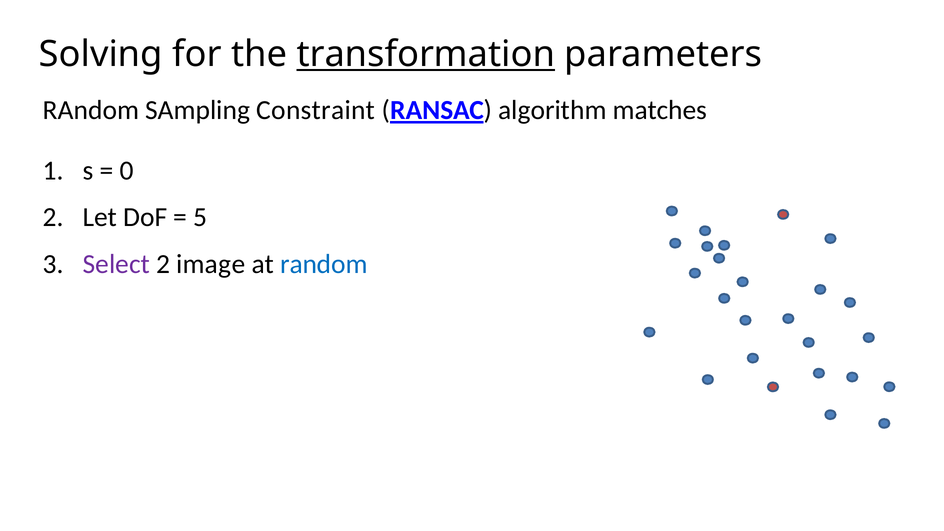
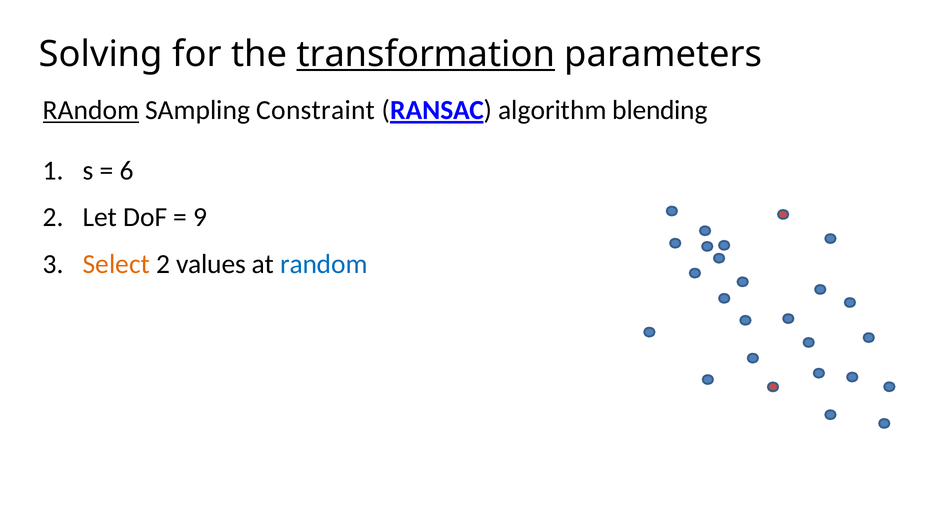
RAndom underline: none -> present (91, 110)
matches: matches -> blending (660, 110)
0: 0 -> 6 (127, 171)
5: 5 -> 9 (200, 217)
Select colour: purple -> orange (116, 264)
image: image -> values (211, 264)
